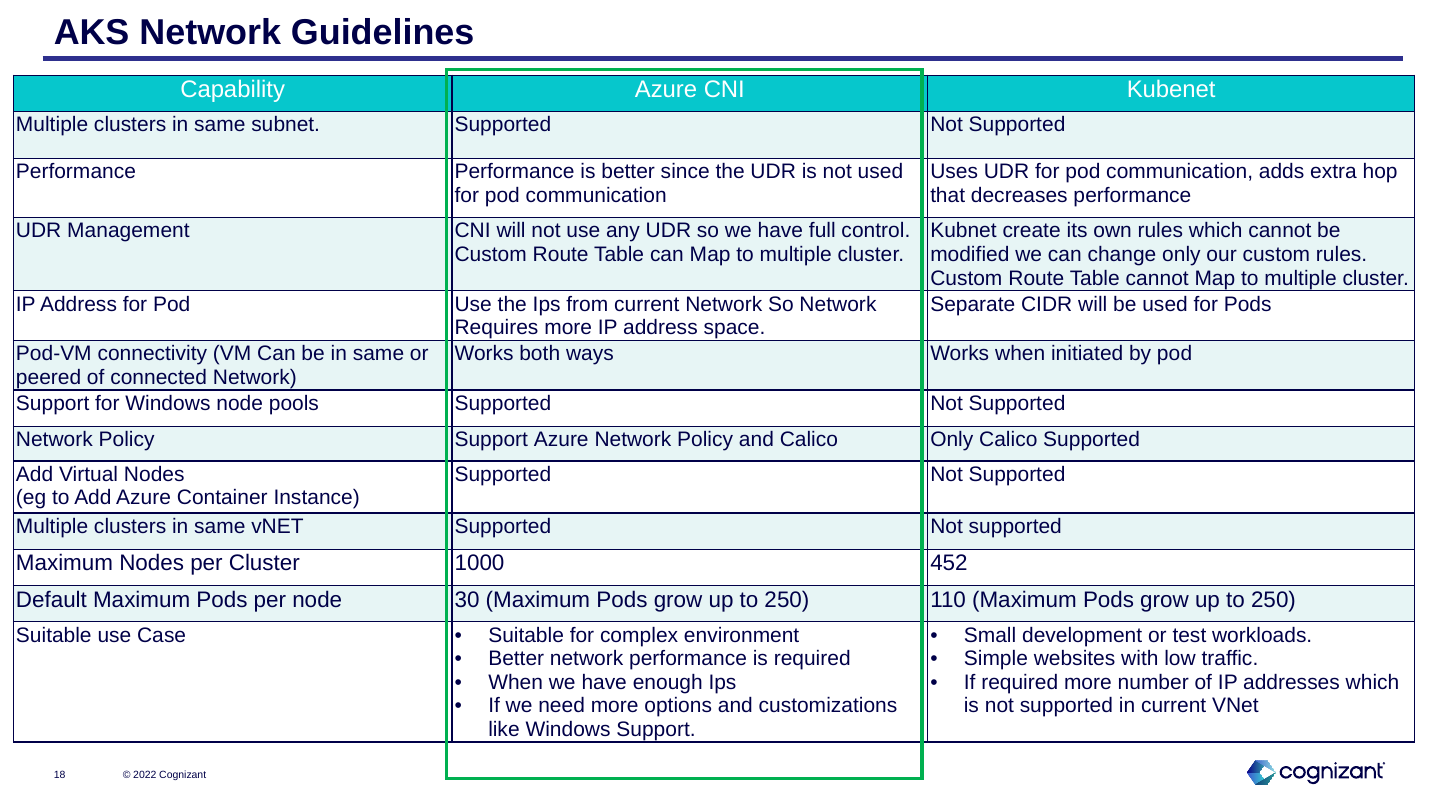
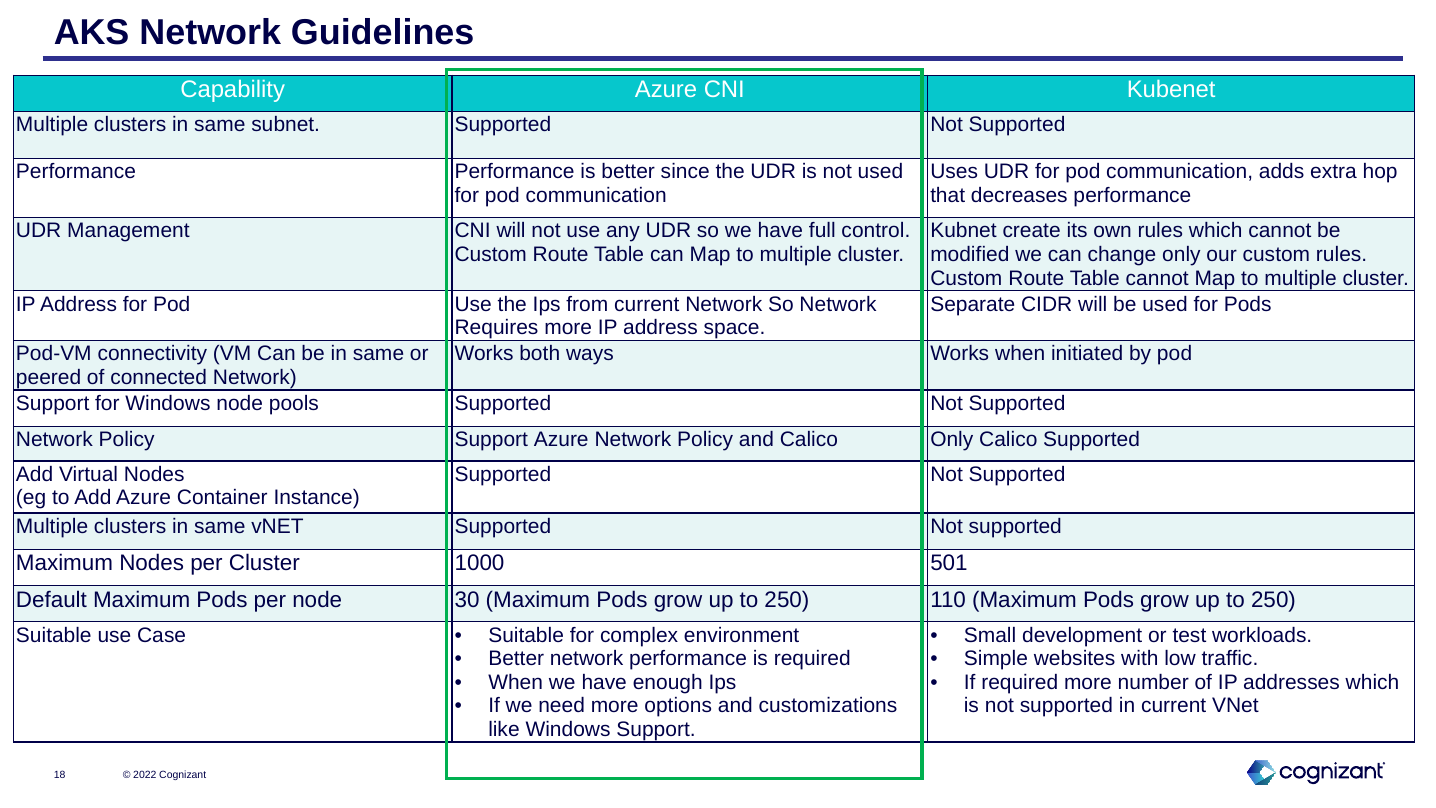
452: 452 -> 501 (949, 563)
